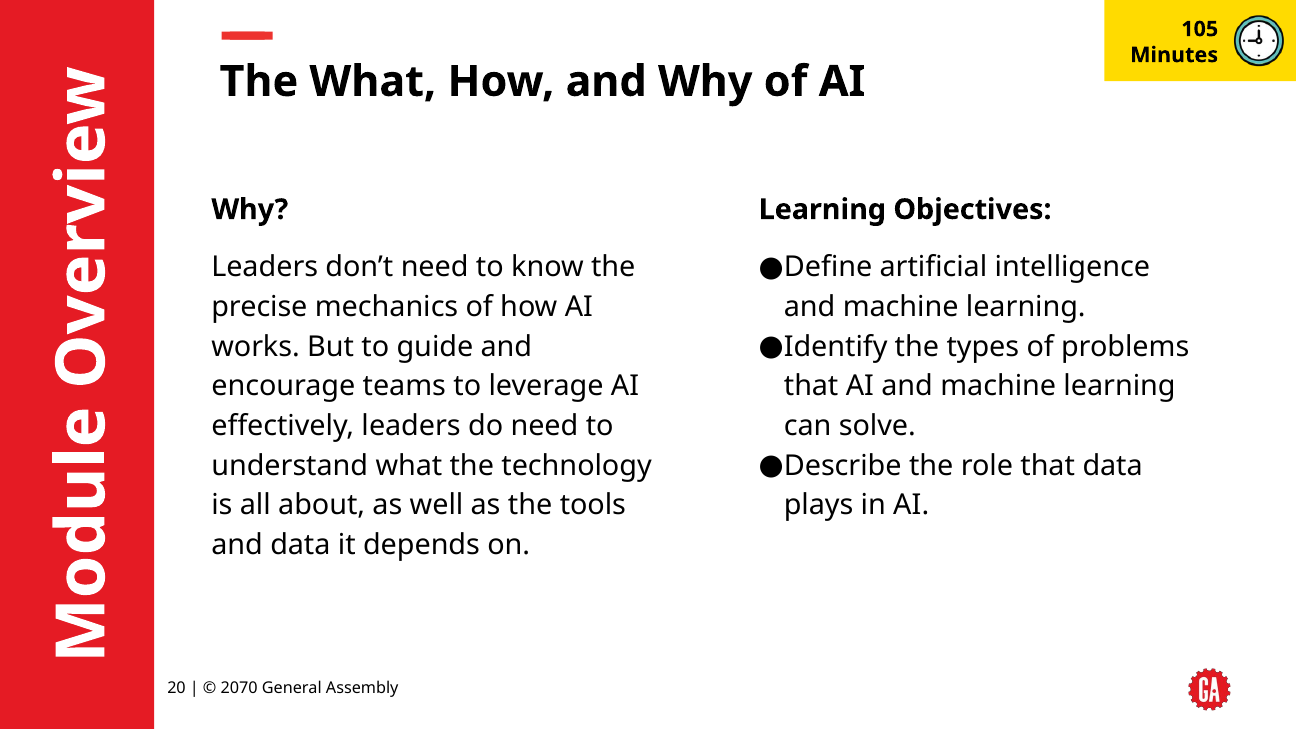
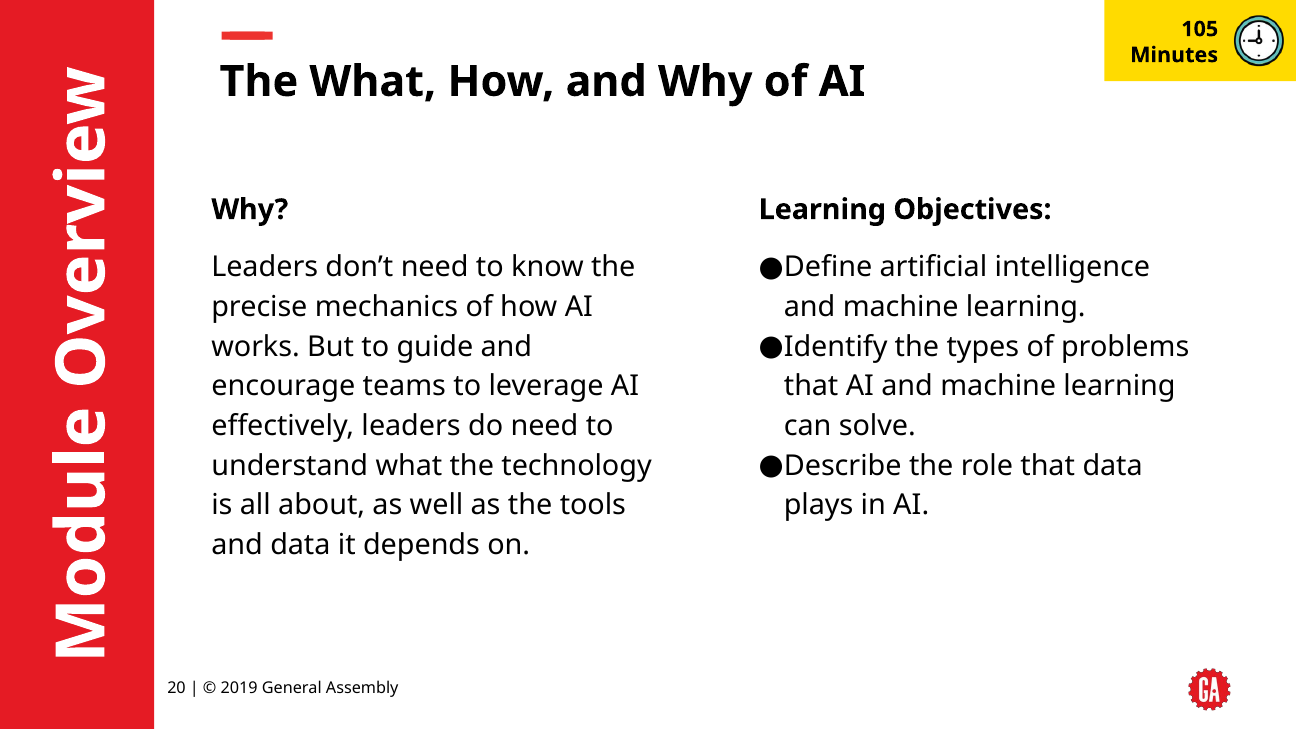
2070: 2070 -> 2019 (239, 689)
